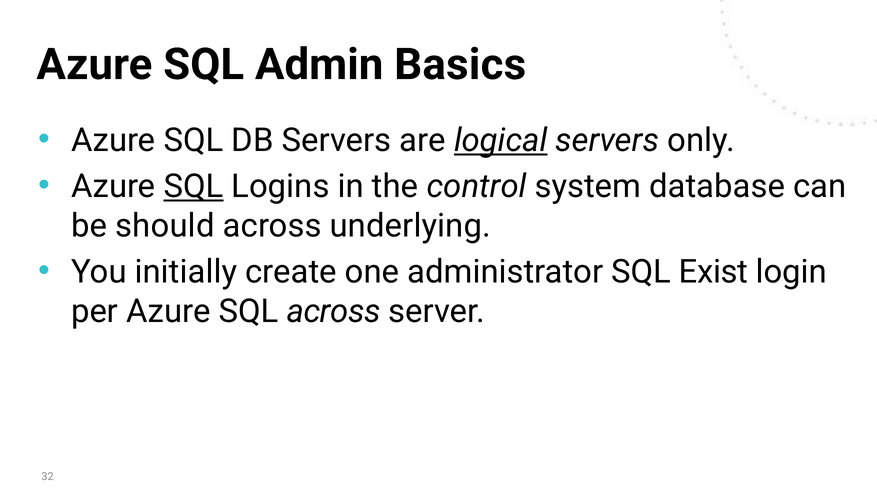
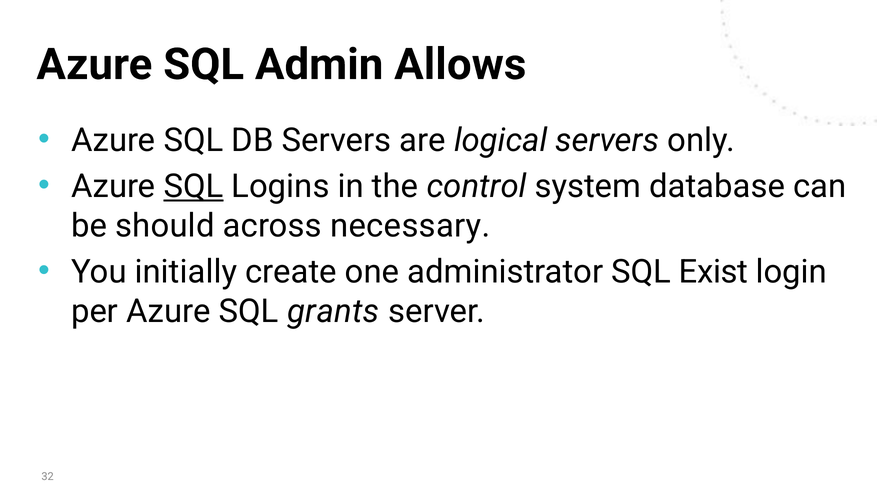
Basics: Basics -> Allows (460, 65)
logical underline: present -> none (501, 140)
underlying: underlying -> necessary (410, 226)
SQL across: across -> grants (333, 311)
